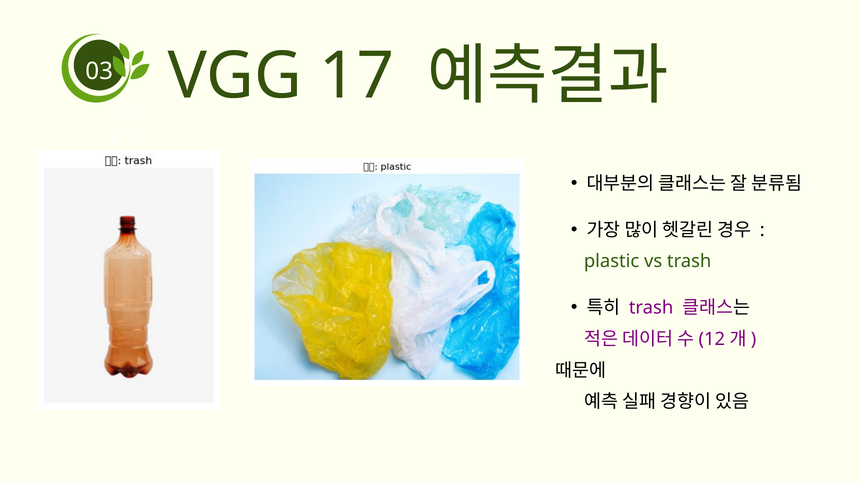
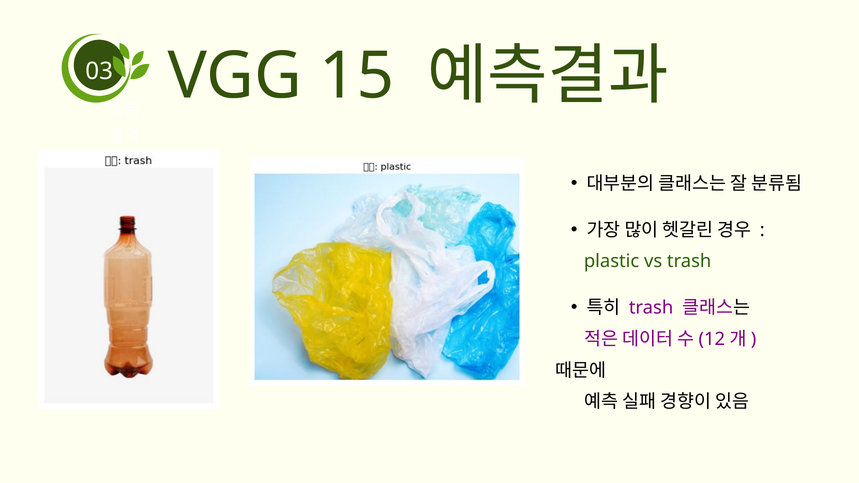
17: 17 -> 15 (357, 76)
